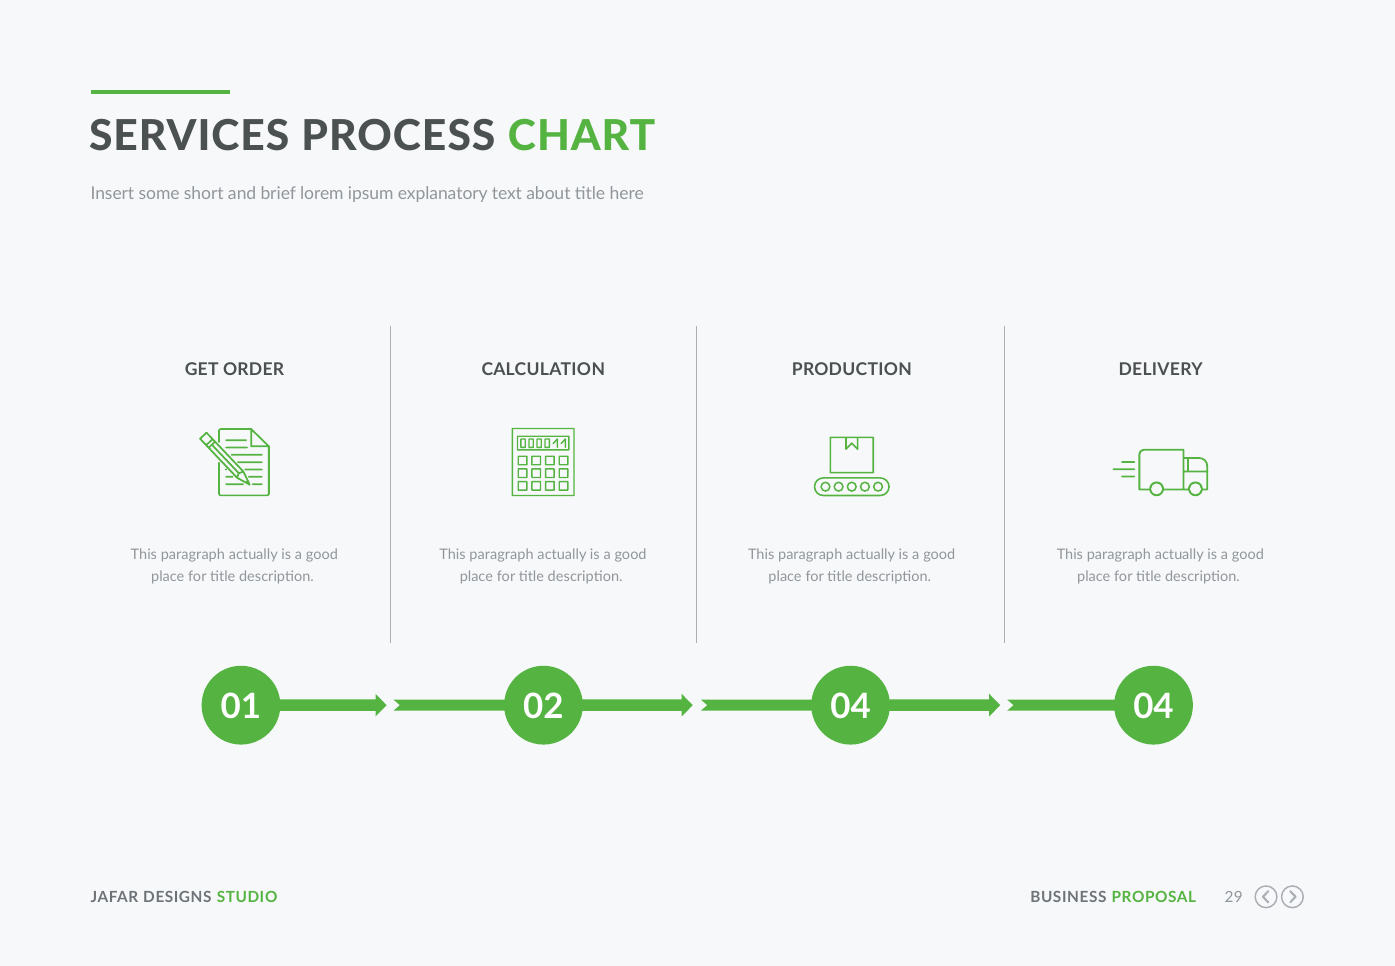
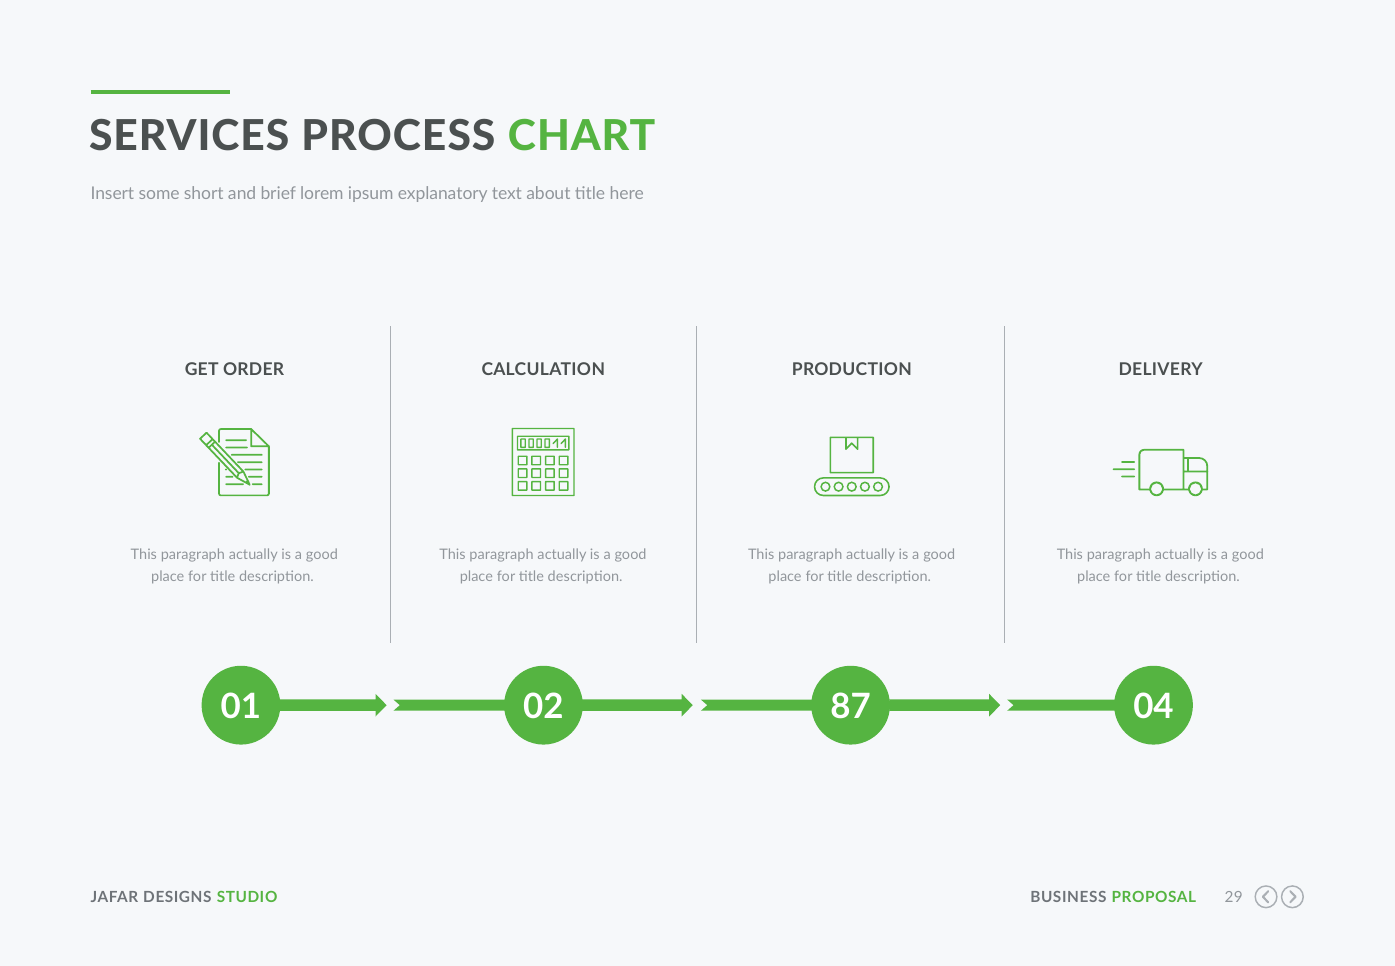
02 04: 04 -> 87 (851, 707)
